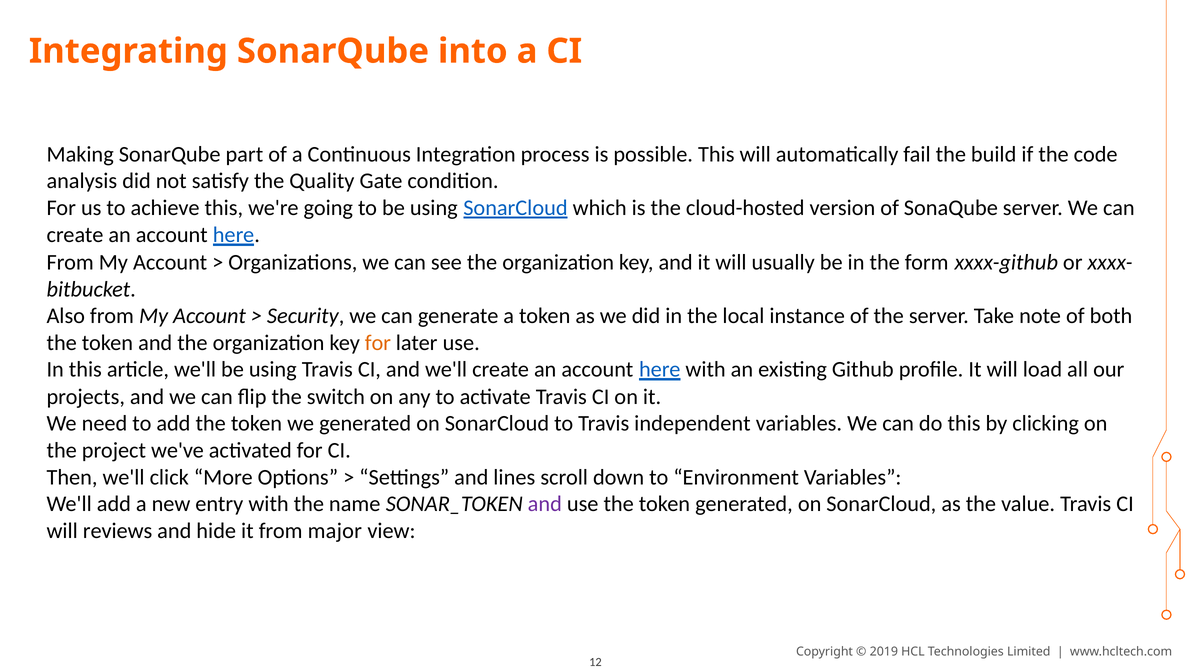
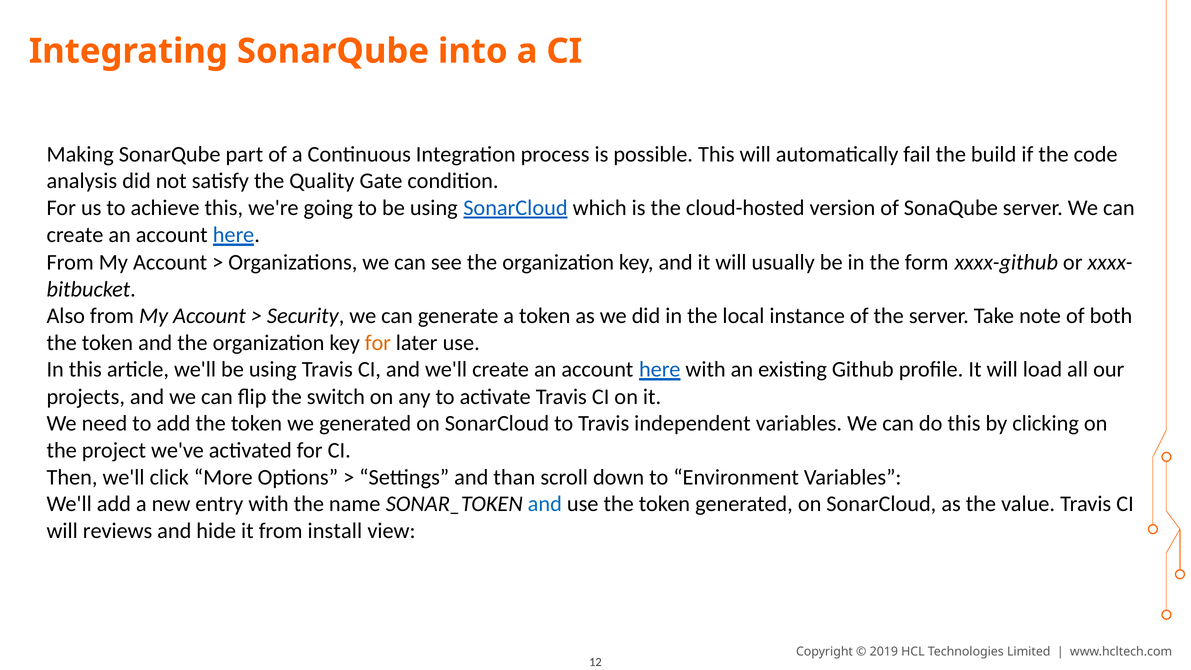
lines: lines -> than (514, 477)
and colour: purple -> blue (545, 504)
major: major -> install (335, 531)
